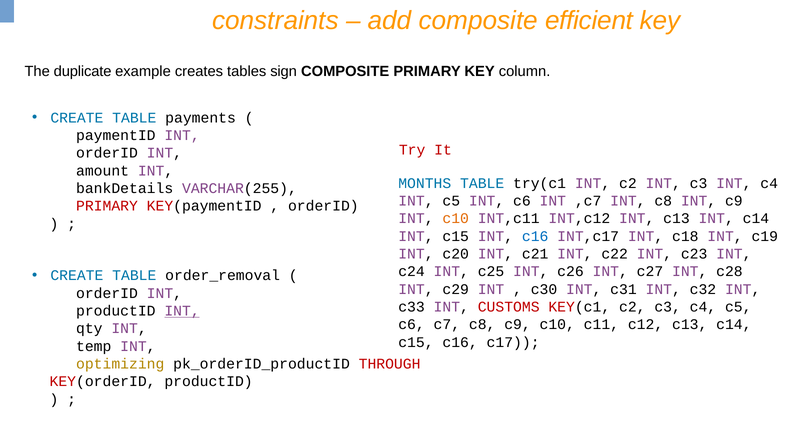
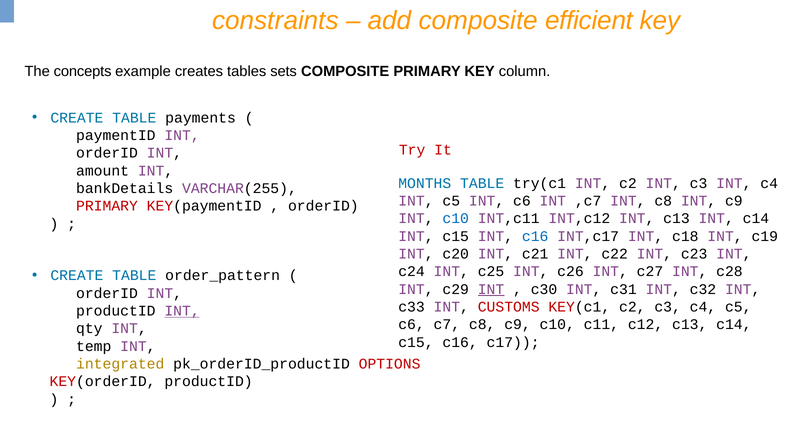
duplicate: duplicate -> concepts (83, 71)
sign: sign -> sets (284, 71)
c10 colour: orange -> blue (456, 218)
order_removal: order_removal -> order_pattern (223, 275)
INT underline: none -> present (491, 289)
optimizing: optimizing -> integrated (120, 364)
THROUGH: THROUGH -> OPTIONS (390, 364)
